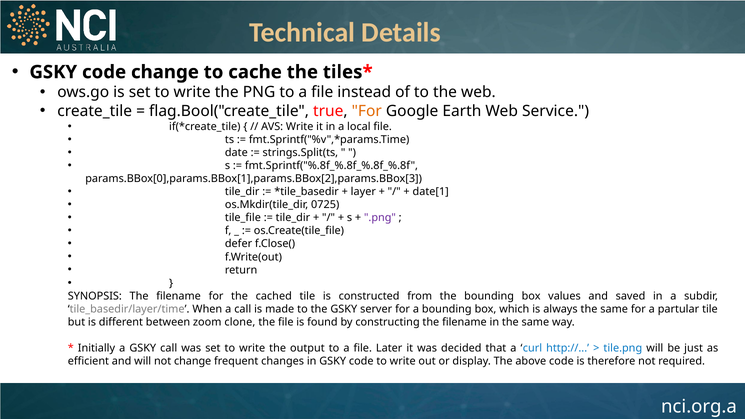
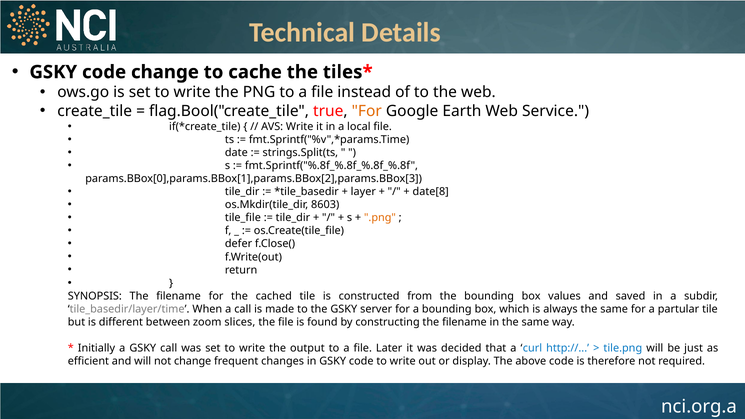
date[1: date[1 -> date[8 (431, 192)
0725: 0725 -> 8603 (325, 205)
.png colour: purple -> orange (380, 218)
clone: clone -> slices (240, 322)
